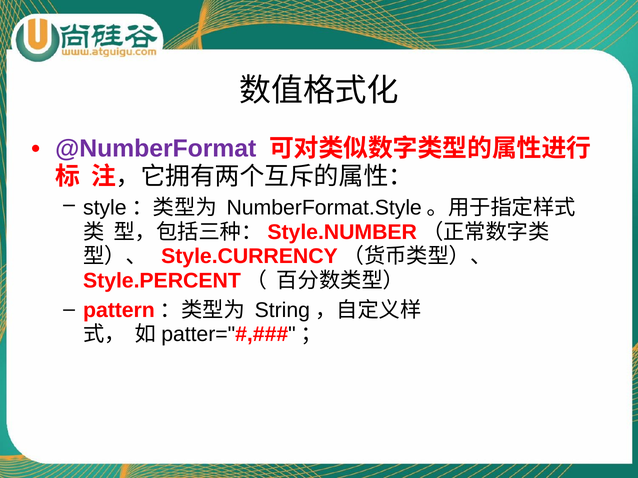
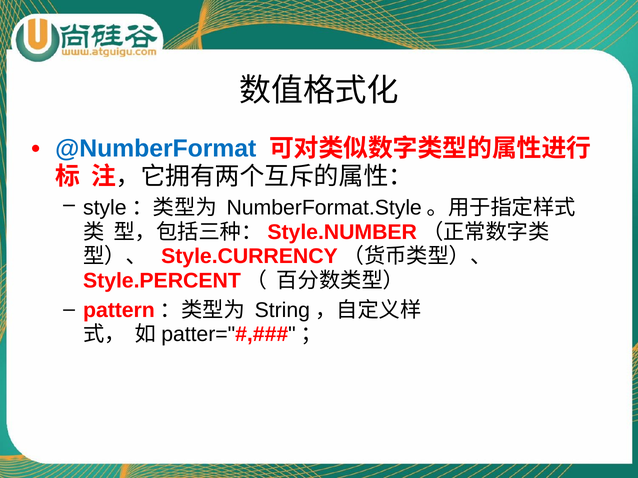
@NumberFormat colour: purple -> blue (156, 149)
